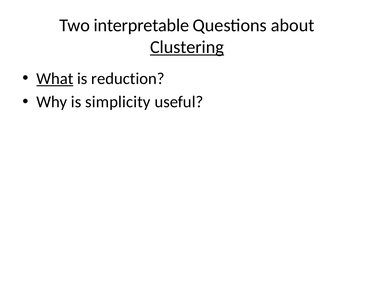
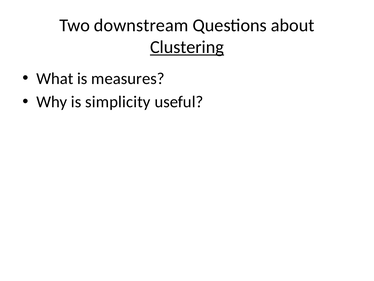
interpretable: interpretable -> downstream (141, 25)
What underline: present -> none (55, 78)
reduction: reduction -> measures (128, 78)
